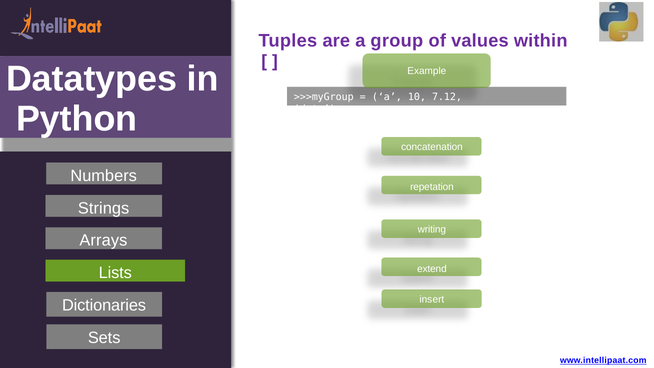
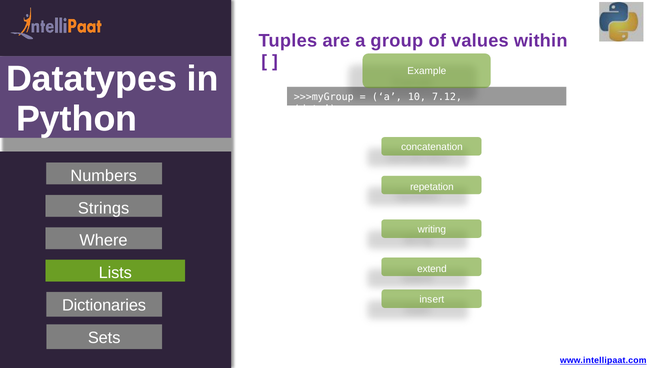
Arrays: Arrays -> Where (104, 240)
